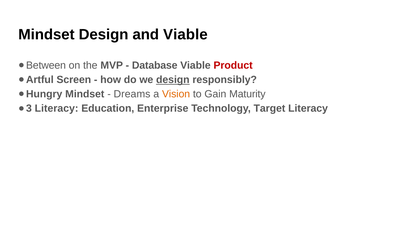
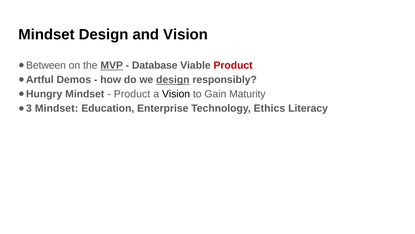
and Viable: Viable -> Vision (185, 34)
MVP underline: none -> present (112, 65)
Screen: Screen -> Demos (74, 80)
Dreams: Dreams -> Product (132, 94)
Vision colour: orange -> black (176, 94)
3 Literacy: Literacy -> Mindset (57, 108)
Target: Target -> Ethics (269, 108)
